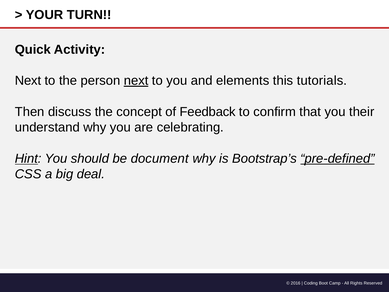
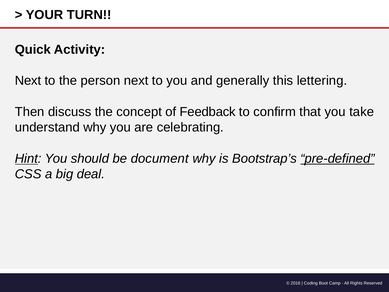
next underline: present -> none (136, 81)
elements: elements -> generally (243, 81)
tutorials: tutorials -> lettering (322, 81)
their: their -> take (362, 112)
